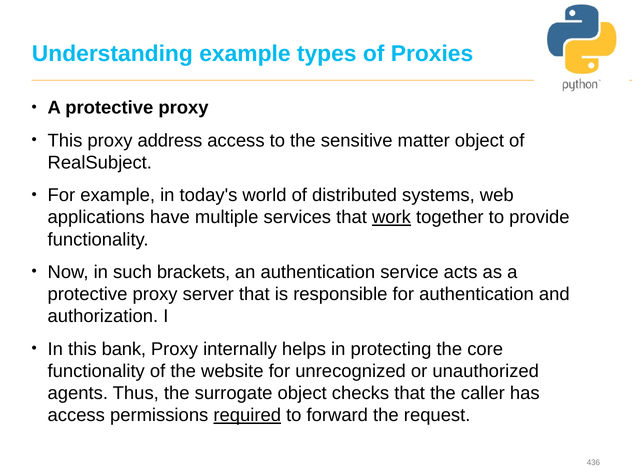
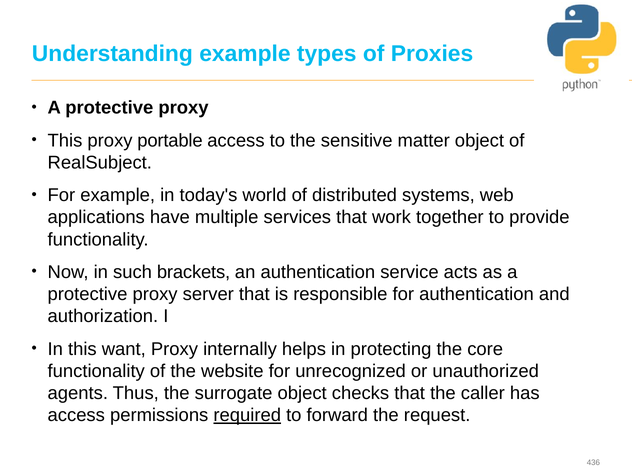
address: address -> portable (170, 140)
work underline: present -> none (391, 217)
bank: bank -> want (124, 349)
